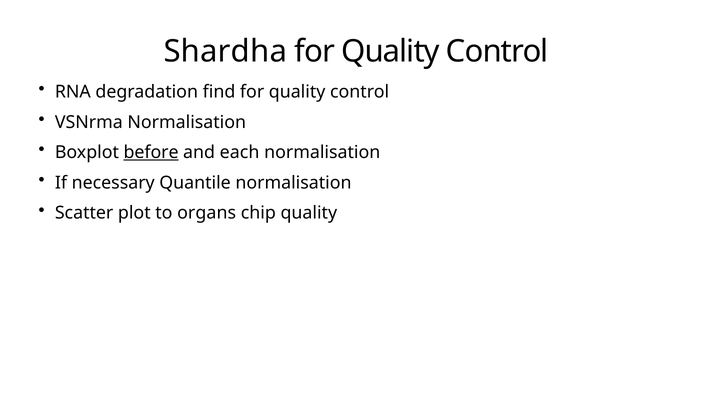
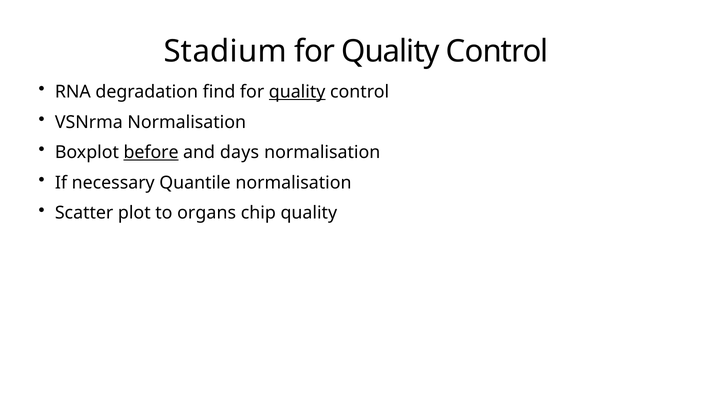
Shardha: Shardha -> Stadium (225, 51)
quality underline: none -> present (297, 92)
each: each -> days (240, 152)
